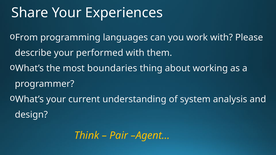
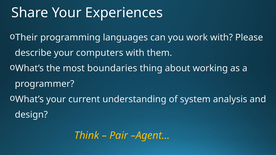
From: From -> Their (26, 37)
performed: performed -> computers (100, 53)
